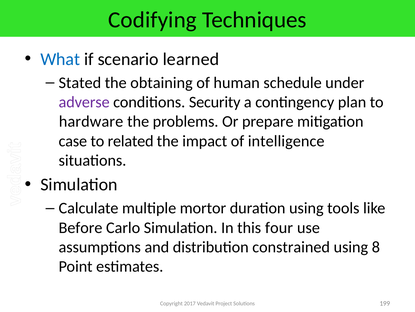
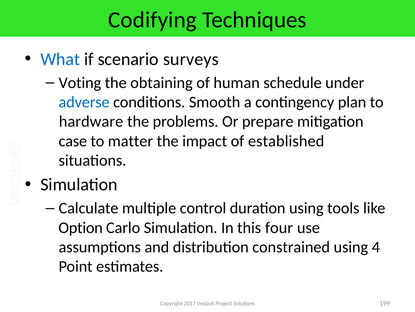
learned: learned -> surveys (191, 59)
Stated: Stated -> Voting (80, 83)
adverse colour: purple -> blue (84, 102)
Security: Security -> Smooth (215, 102)
related: related -> matter (130, 141)
intelligence: intelligence -> established (286, 141)
mortor: mortor -> control (203, 208)
Before: Before -> Option (81, 227)
8: 8 -> 4 (376, 247)
